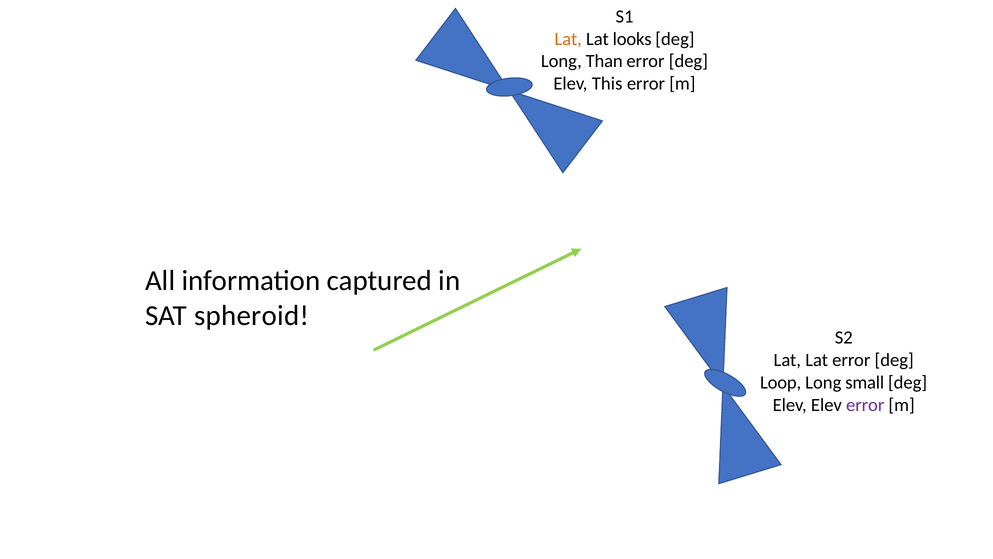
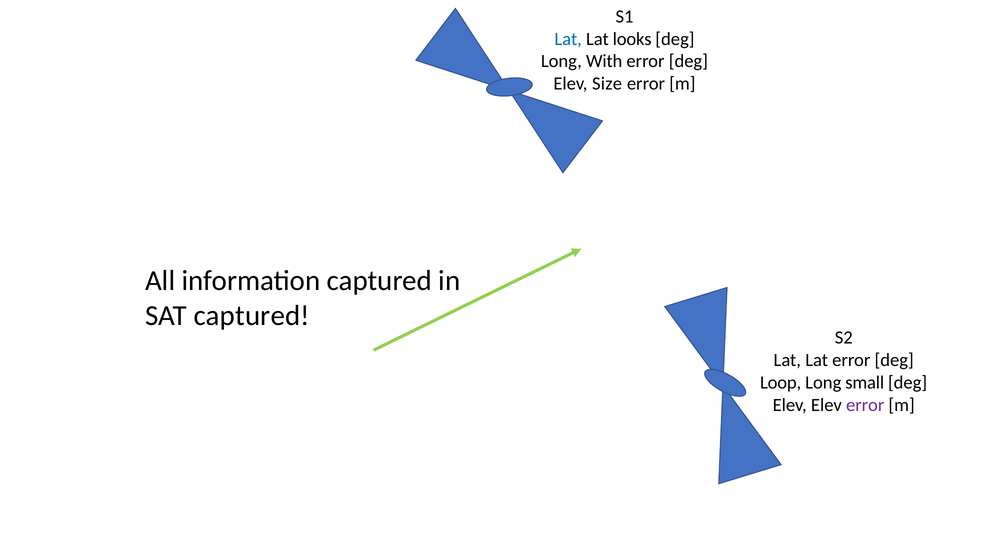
Lat colour: orange -> blue (568, 39)
Than: Than -> With (604, 61)
This: This -> Size (607, 84)
SAT spheroid: spheroid -> captured (252, 315)
